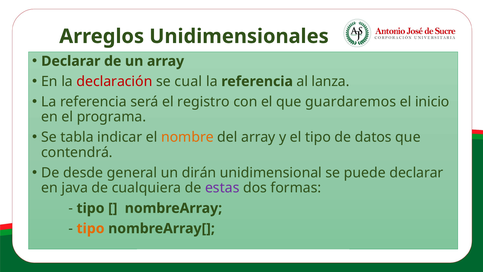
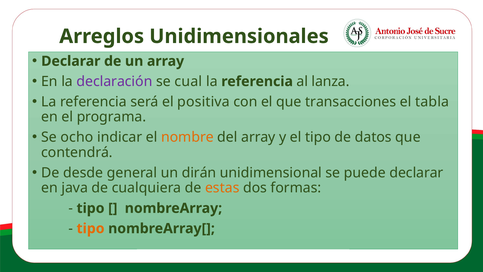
declaración colour: red -> purple (114, 81)
registro: registro -> positiva (203, 102)
guardaremos: guardaremos -> transacciones (351, 102)
inicio: inicio -> tabla (432, 102)
tabla: tabla -> ocho (77, 137)
estas colour: purple -> orange (222, 188)
